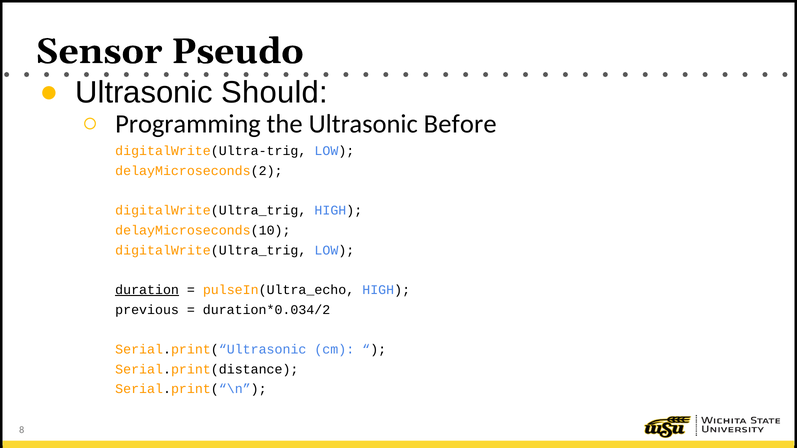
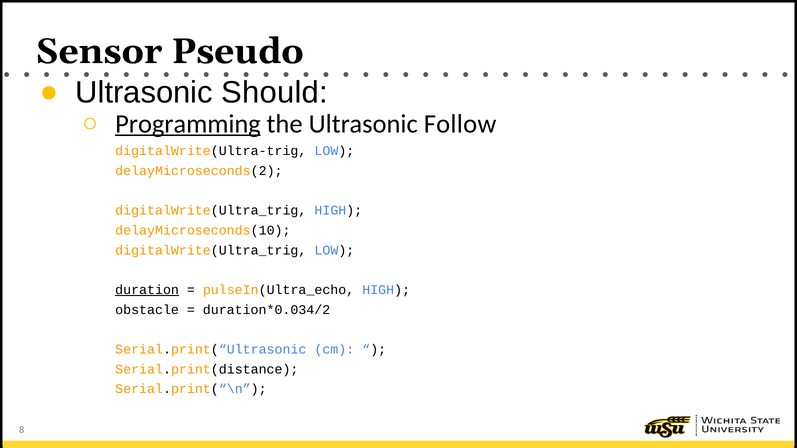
Programming underline: none -> present (188, 124)
Before: Before -> Follow (460, 124)
previous: previous -> obstacle (147, 310)
